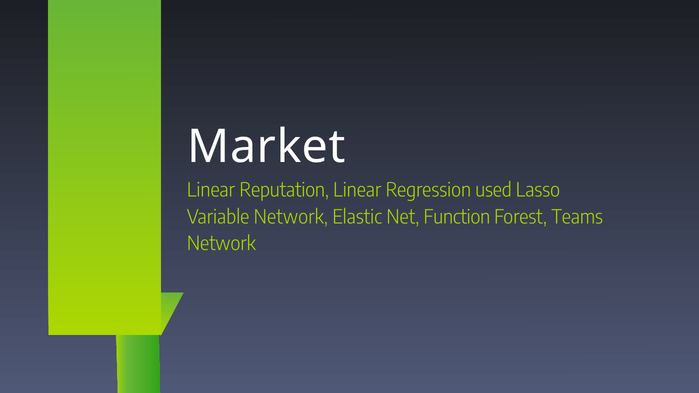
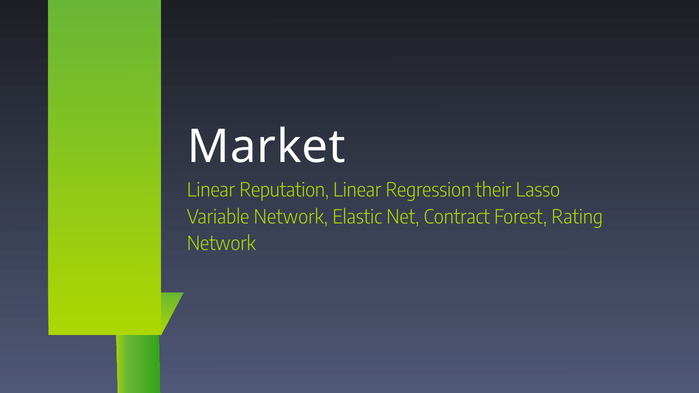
used: used -> their (493, 190)
Function: Function -> Contract (457, 217)
Teams: Teams -> Rating (577, 217)
